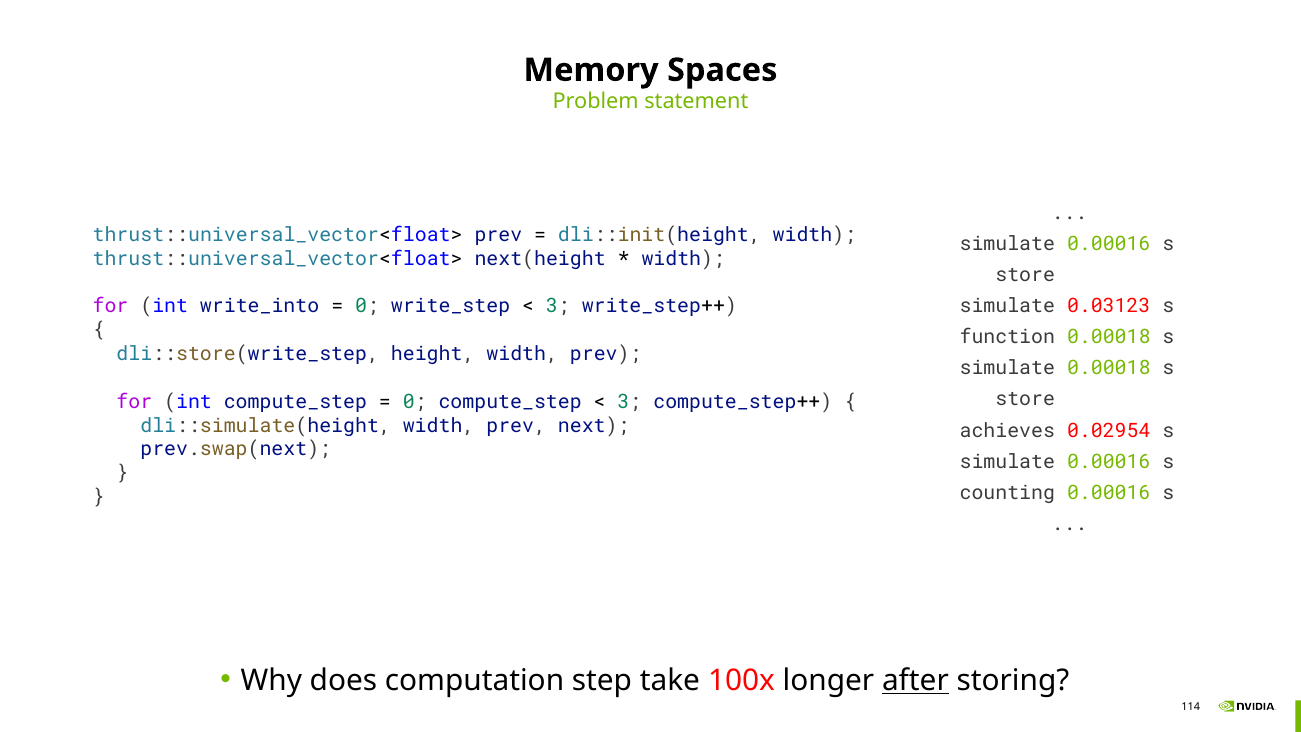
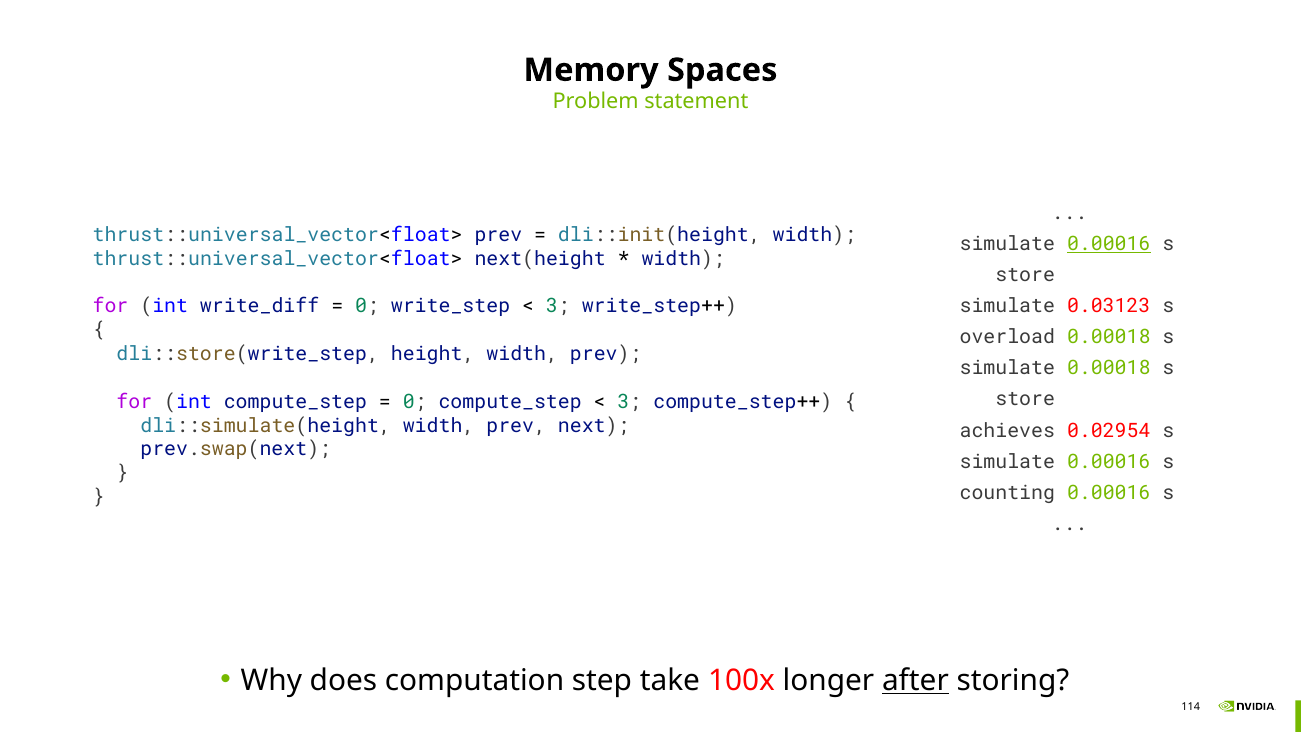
0.00016 underline: none -> present (1109, 244)
write_into: write_into -> write_diff (260, 306)
function: function -> overload (1007, 337)
